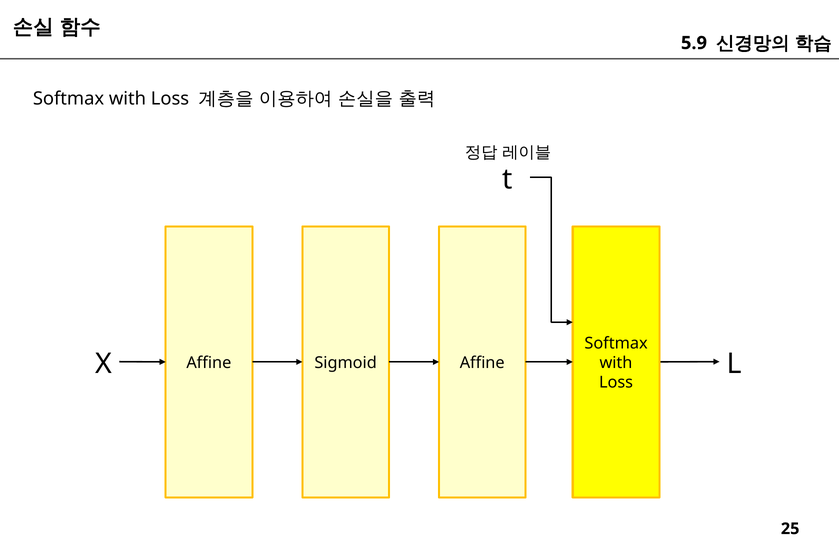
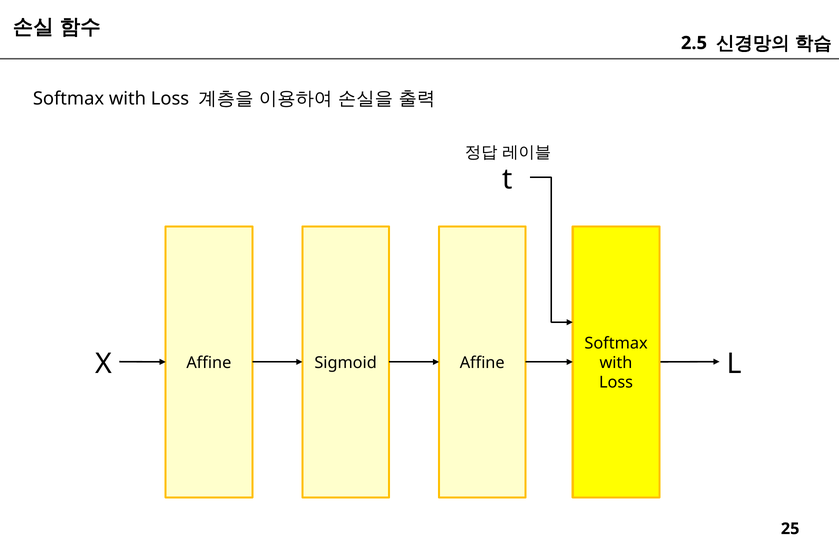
5.9: 5.9 -> 2.5 (694, 43)
